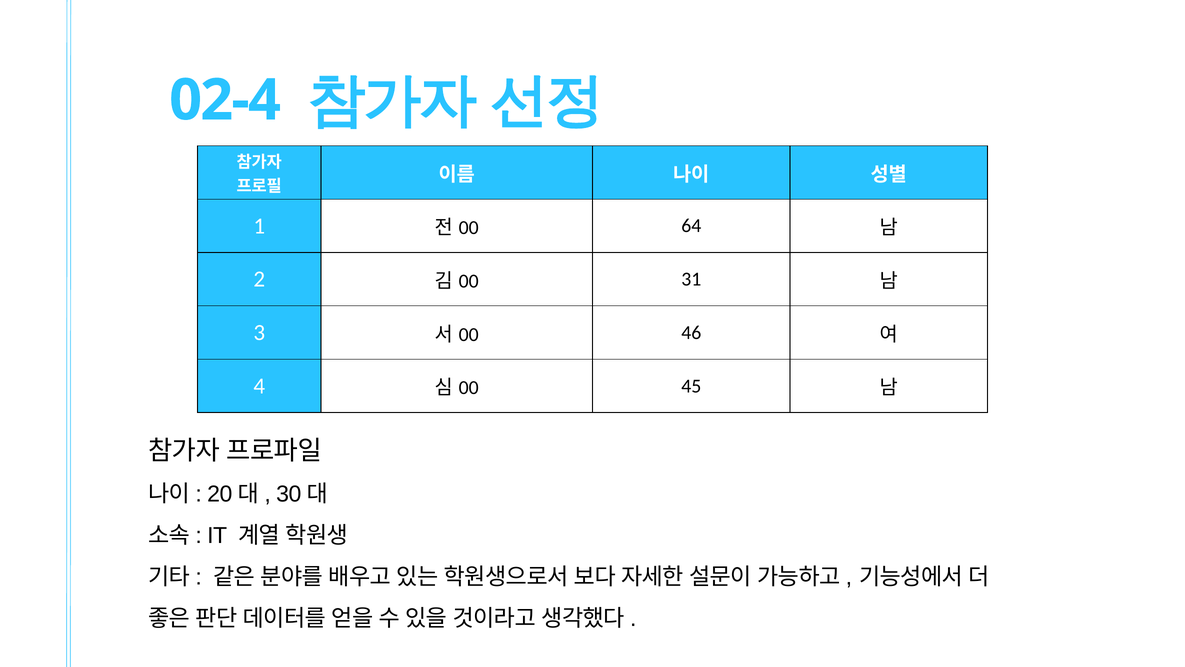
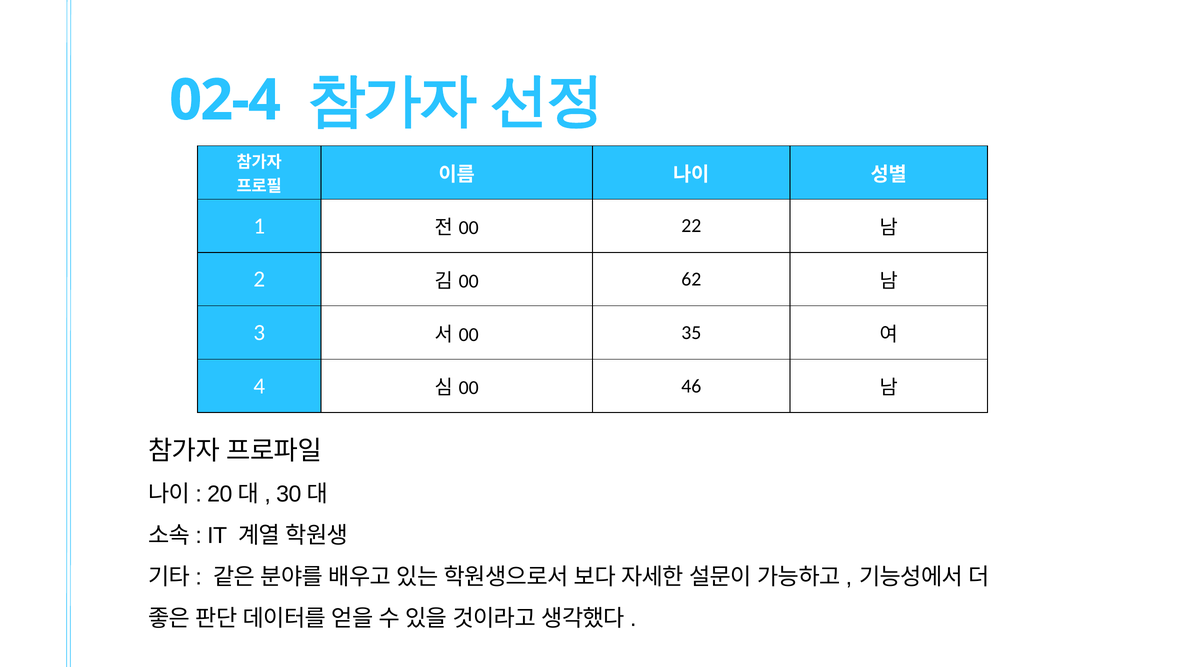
64: 64 -> 22 (691, 226)
31: 31 -> 62 (691, 279)
46: 46 -> 35 (691, 332)
45: 45 -> 46 (691, 386)
